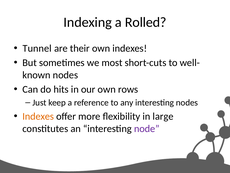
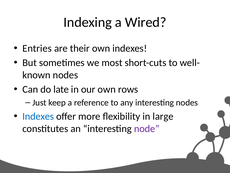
Rolled: Rolled -> Wired (146, 22)
Tunnel: Tunnel -> Entries (37, 48)
hits: hits -> late (61, 89)
Indexes colour: orange -> blue (38, 116)
